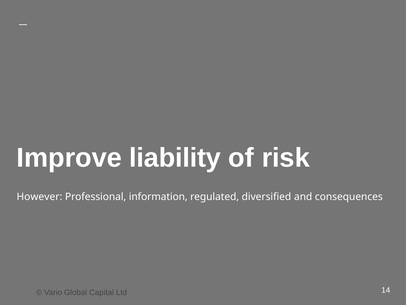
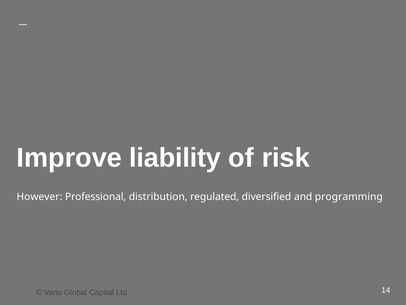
information: information -> distribution (158, 197)
consequences: consequences -> programming (349, 197)
